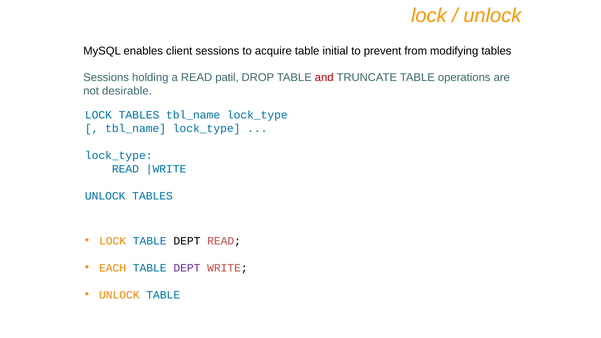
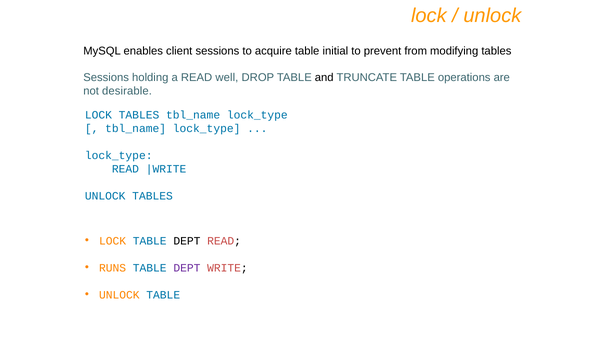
patil: patil -> well (227, 77)
and colour: red -> black (324, 77)
EACH: EACH -> RUNS (113, 268)
